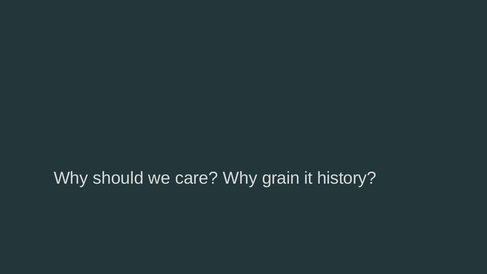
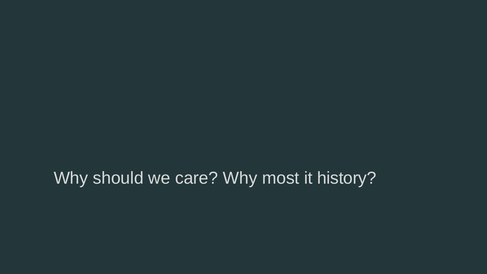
grain: grain -> most (281, 178)
